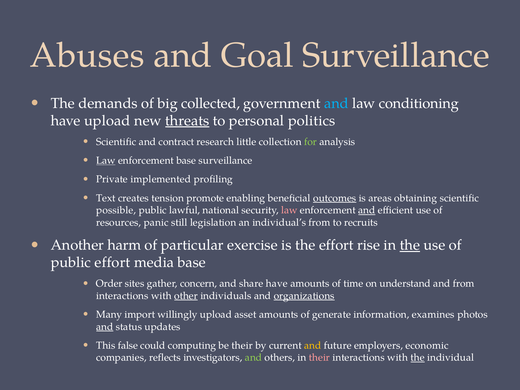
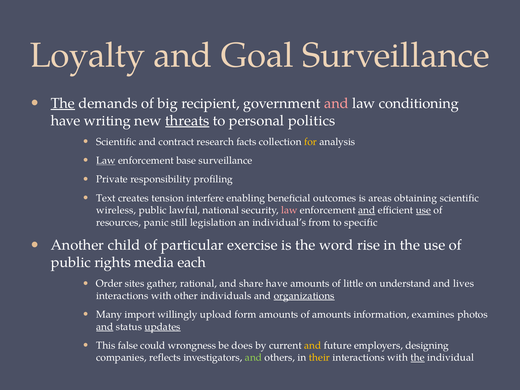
Abuses: Abuses -> Loyalty (87, 55)
The underline: none -> present (63, 103)
collected: collected -> recipient (211, 103)
and colour: light blue -> pink (336, 103)
have upload: upload -> writing (107, 121)
little: little -> facts (246, 142)
for colour: light green -> yellow (311, 142)
implemented: implemented -> responsibility (161, 179)
promote: promote -> interfere (205, 198)
outcomes underline: present -> none (335, 198)
possible: possible -> wireless (116, 210)
use underline: none -> present (423, 210)
recruits: recruits -> specific (361, 222)
harm: harm -> child (124, 245)
the effort: effort -> word (336, 245)
the underline: present -> none (410, 245)
public effort: effort -> rights (113, 263)
media base: base -> each (192, 263)
concern: concern -> rational (199, 284)
time: time -> little (353, 284)
and from: from -> lives (464, 284)
other underline: present -> none (186, 296)
asset: asset -> form (245, 315)
of generate: generate -> amounts (332, 315)
updates underline: none -> present (163, 327)
computing: computing -> wrongness (192, 346)
be their: their -> does (242, 346)
economic: economic -> designing (427, 346)
their colour: pink -> yellow (319, 358)
